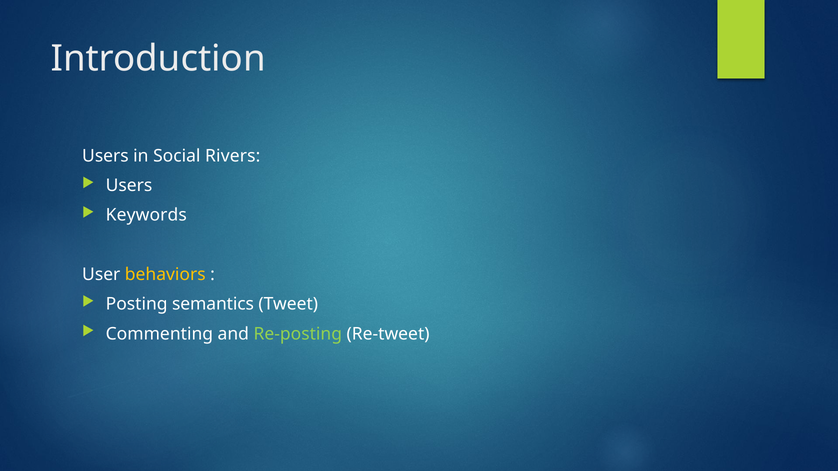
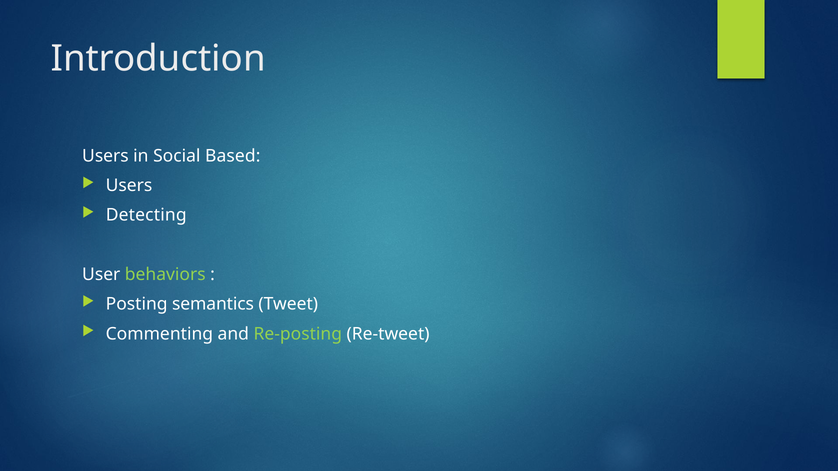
Rivers: Rivers -> Based (233, 156)
Keywords: Keywords -> Detecting (146, 215)
behaviors colour: yellow -> light green (165, 275)
